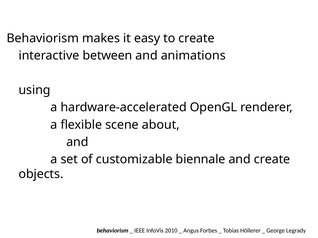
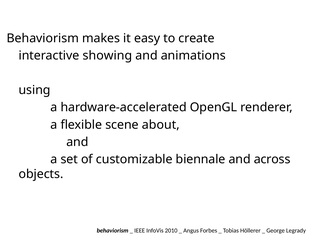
between: between -> showing (107, 56)
and create: create -> across (272, 160)
